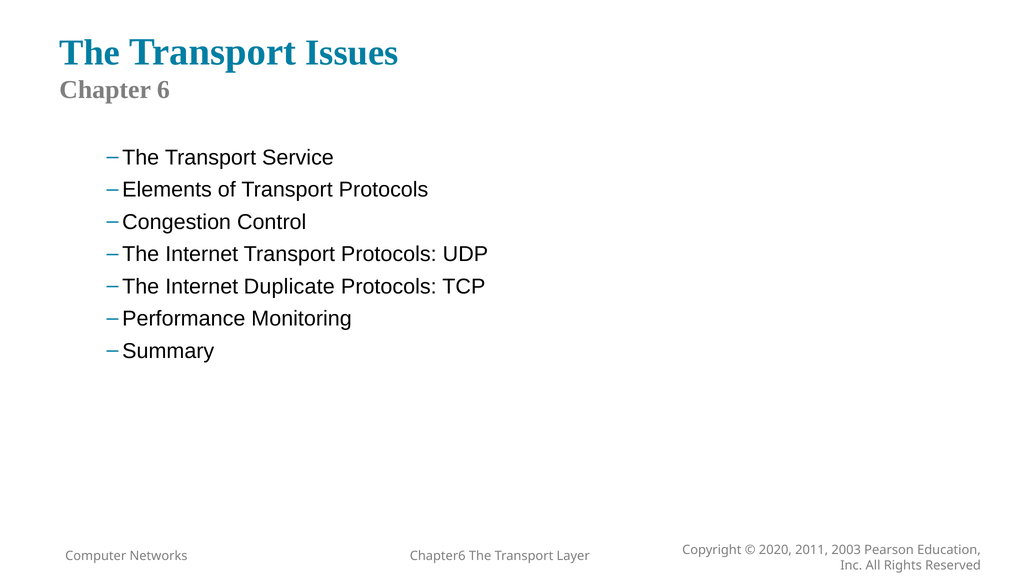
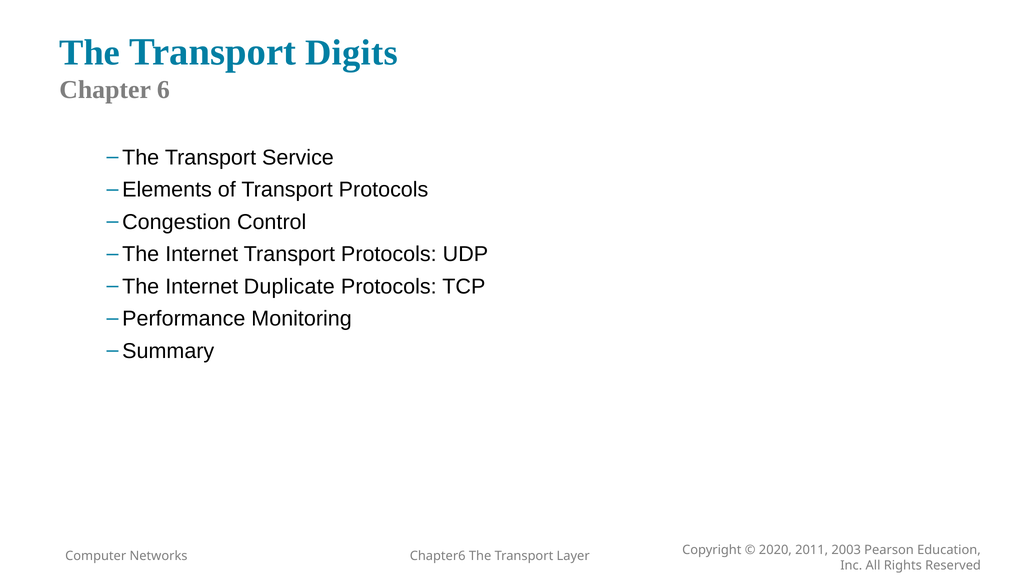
Issues: Issues -> Digits (352, 53)
